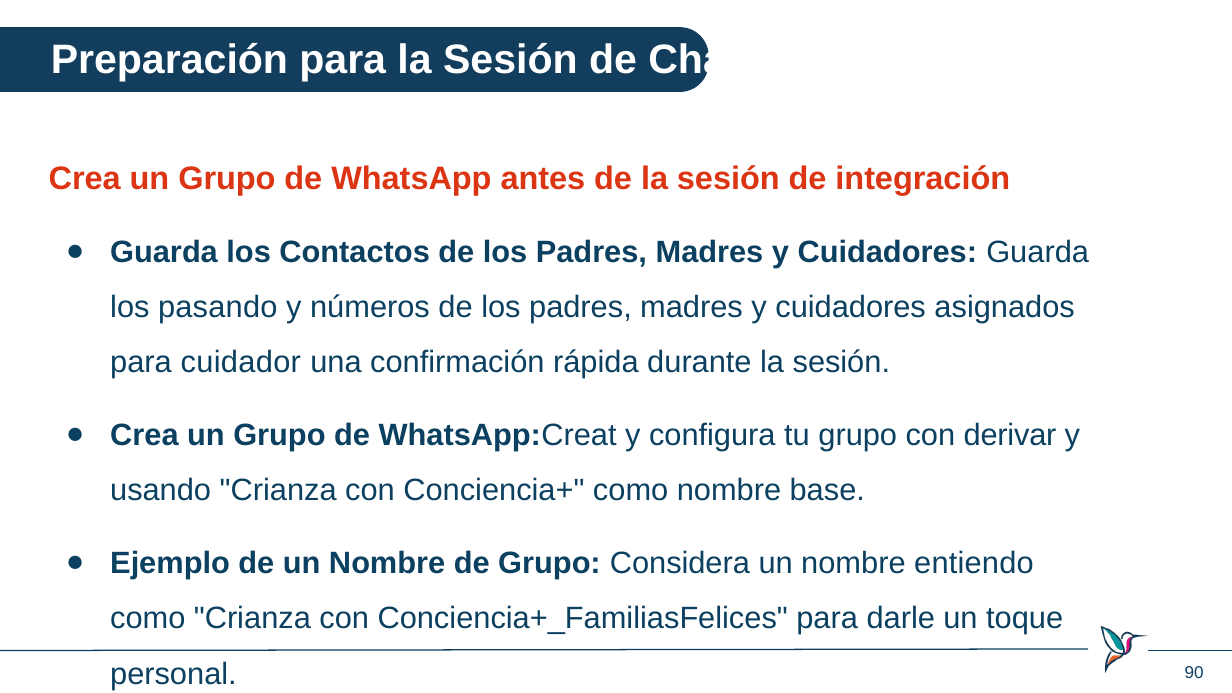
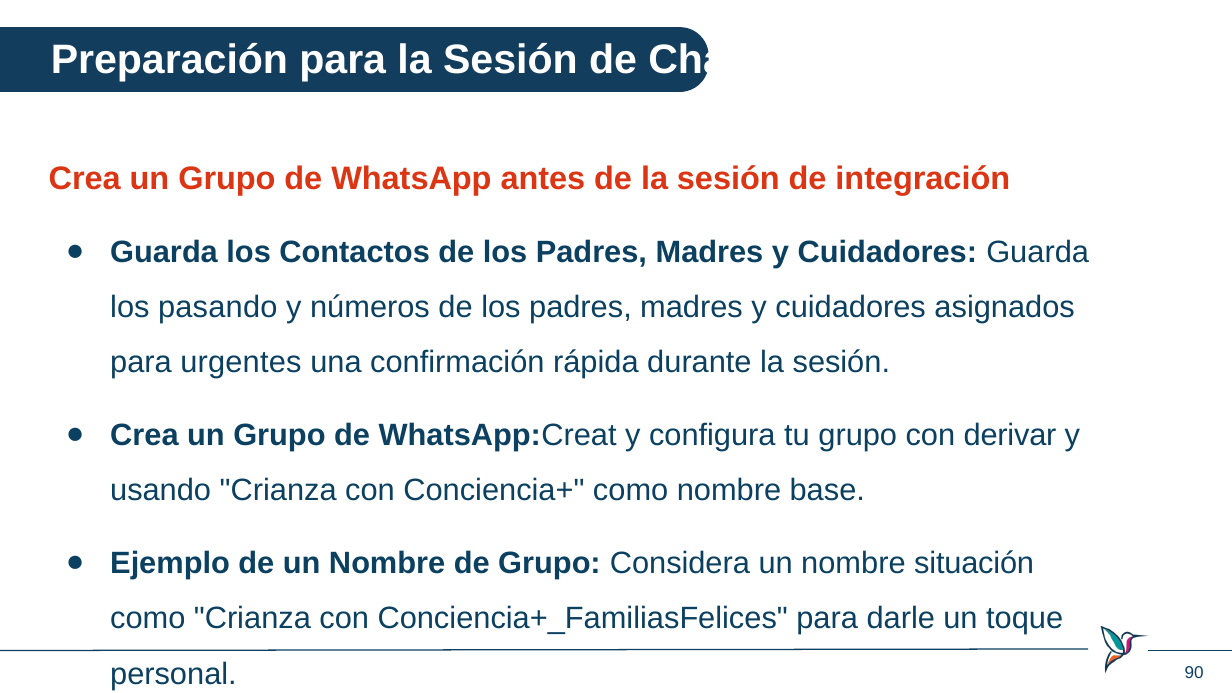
cuidador: cuidador -> urgentes (241, 363)
entiendo: entiendo -> situación (974, 563)
